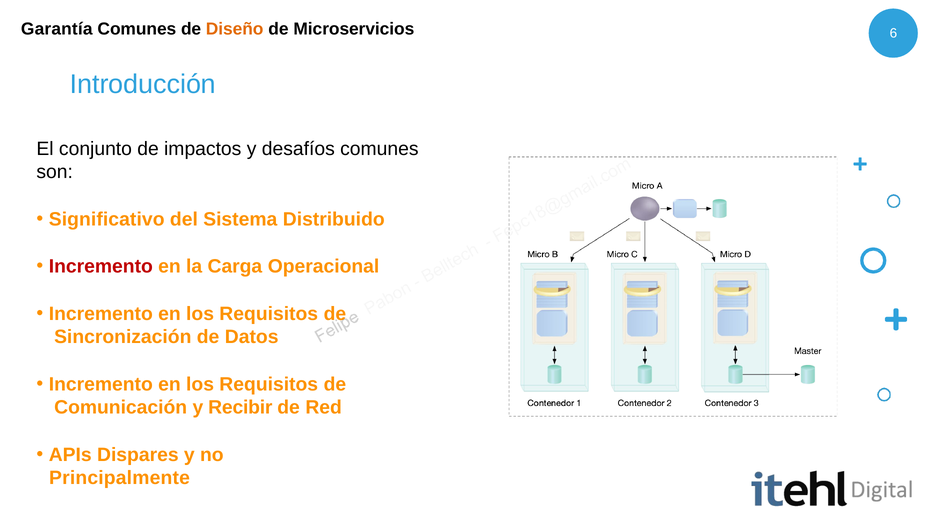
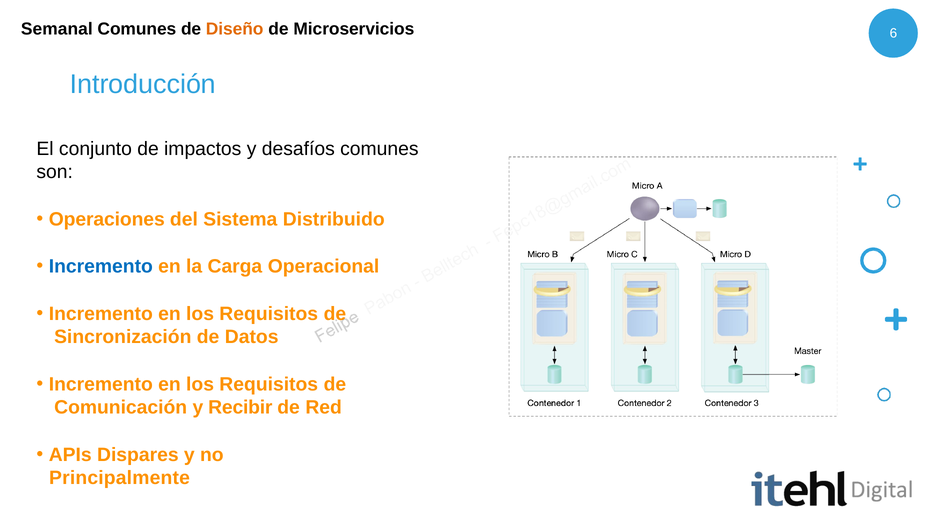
Garantía: Garantía -> Semanal (57, 29)
Significativo: Significativo -> Operaciones (107, 219)
Incremento colour: red -> blue (101, 267)
